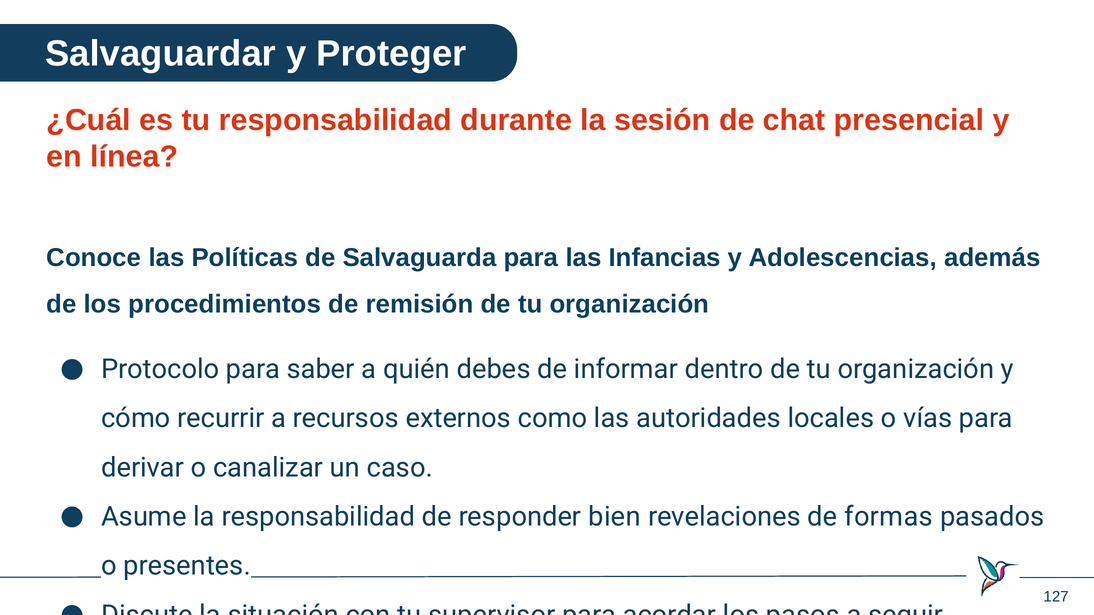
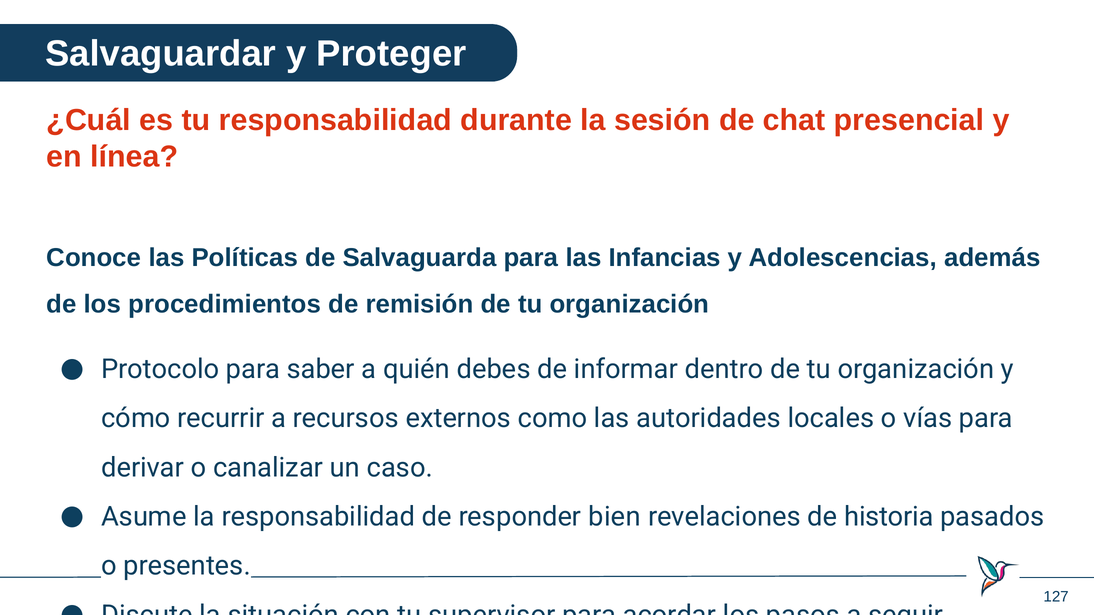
formas: formas -> historia (889, 517)
